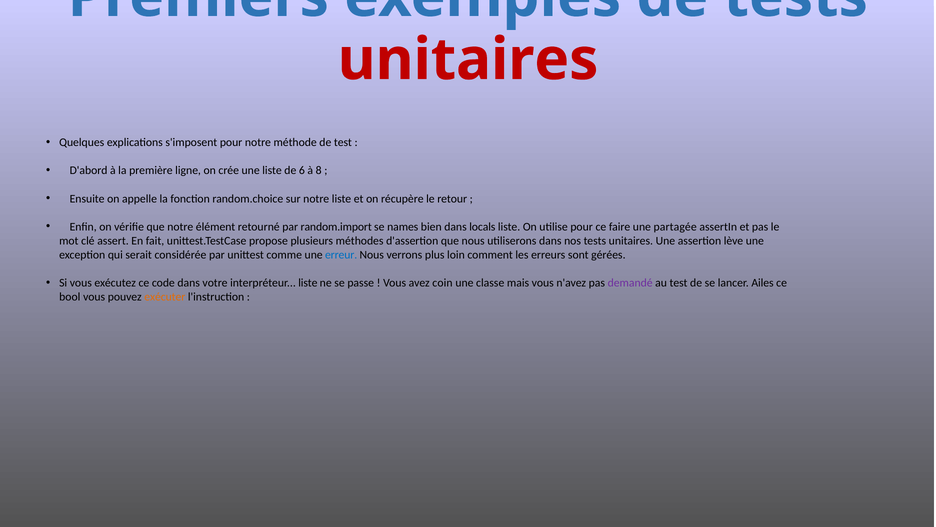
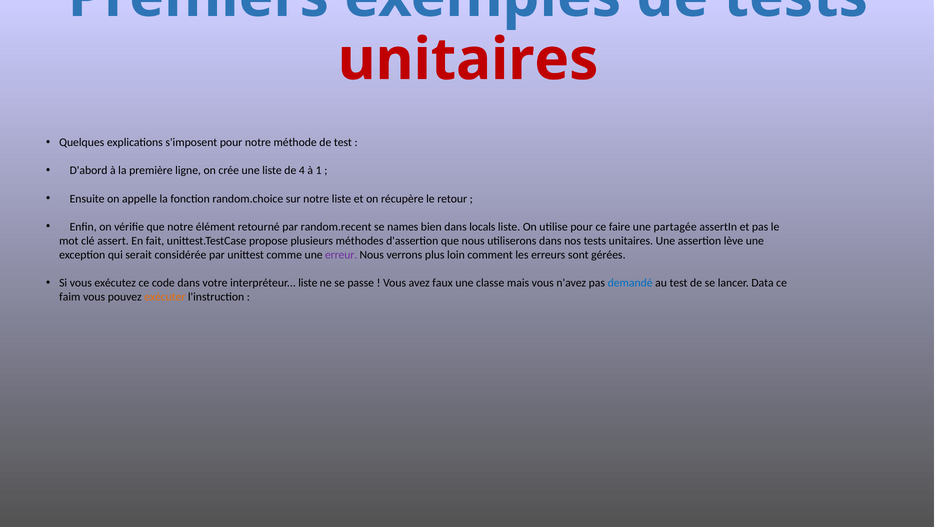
6: 6 -> 4 (302, 170)
8: 8 -> 1 (319, 170)
random.import: random.import -> random.recent (336, 227)
erreur colour: blue -> purple (341, 255)
coin: coin -> faux (443, 283)
demandé colour: purple -> blue (630, 283)
Ailes: Ailes -> Data (763, 283)
bool: bool -> faim (70, 297)
